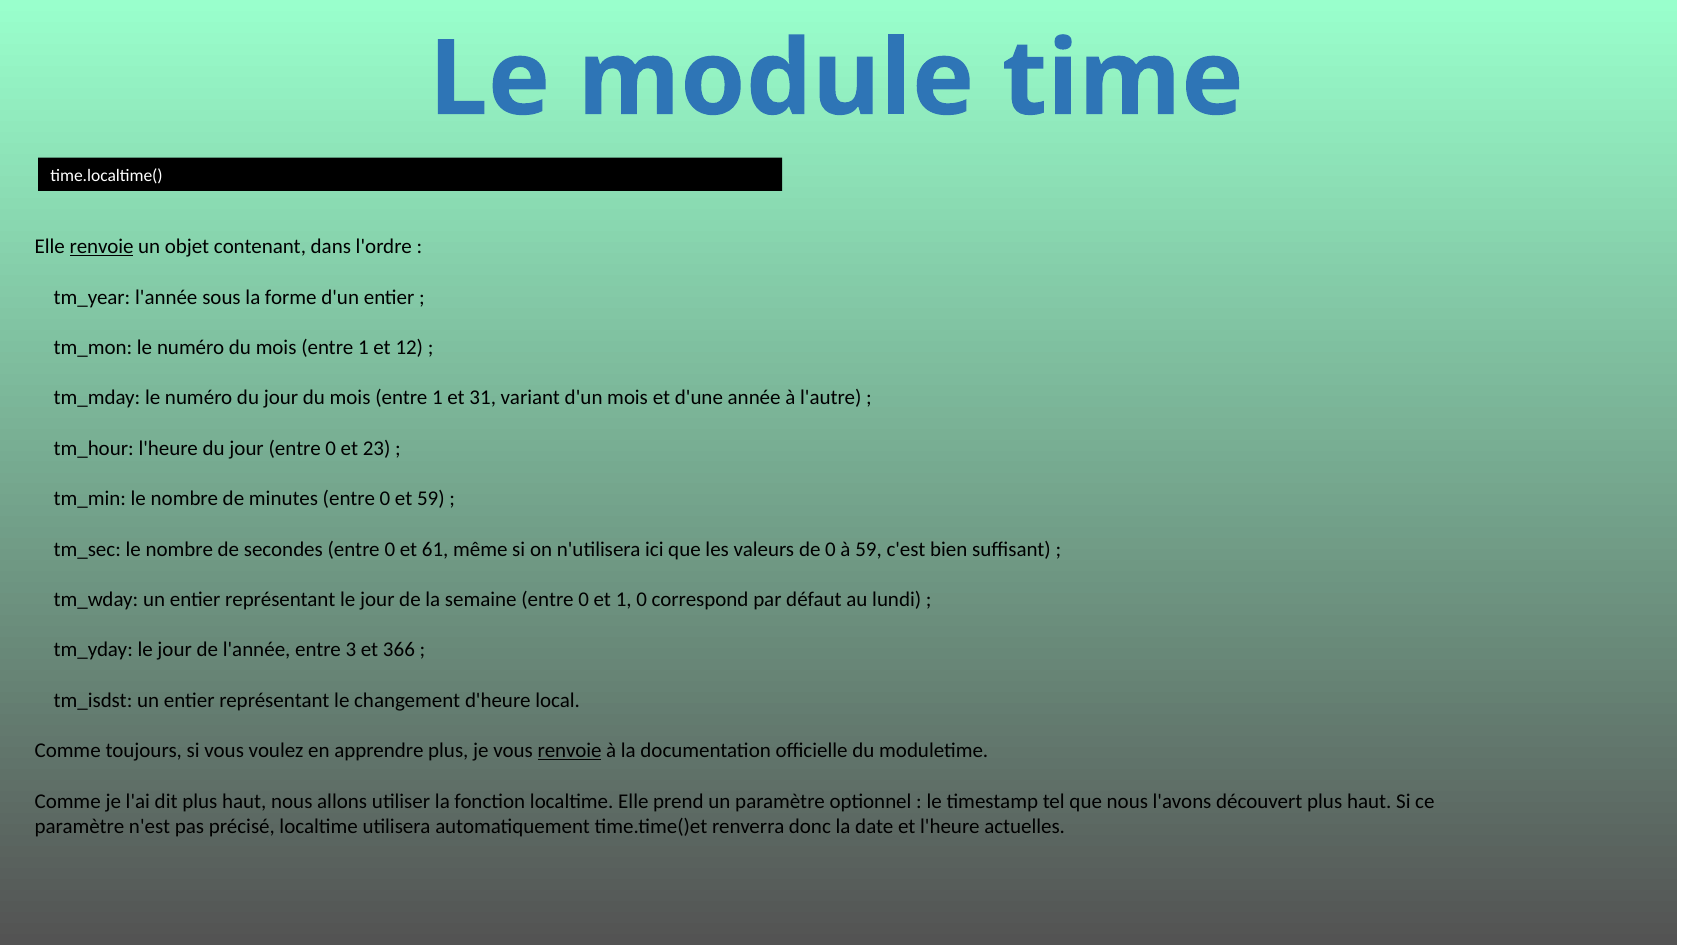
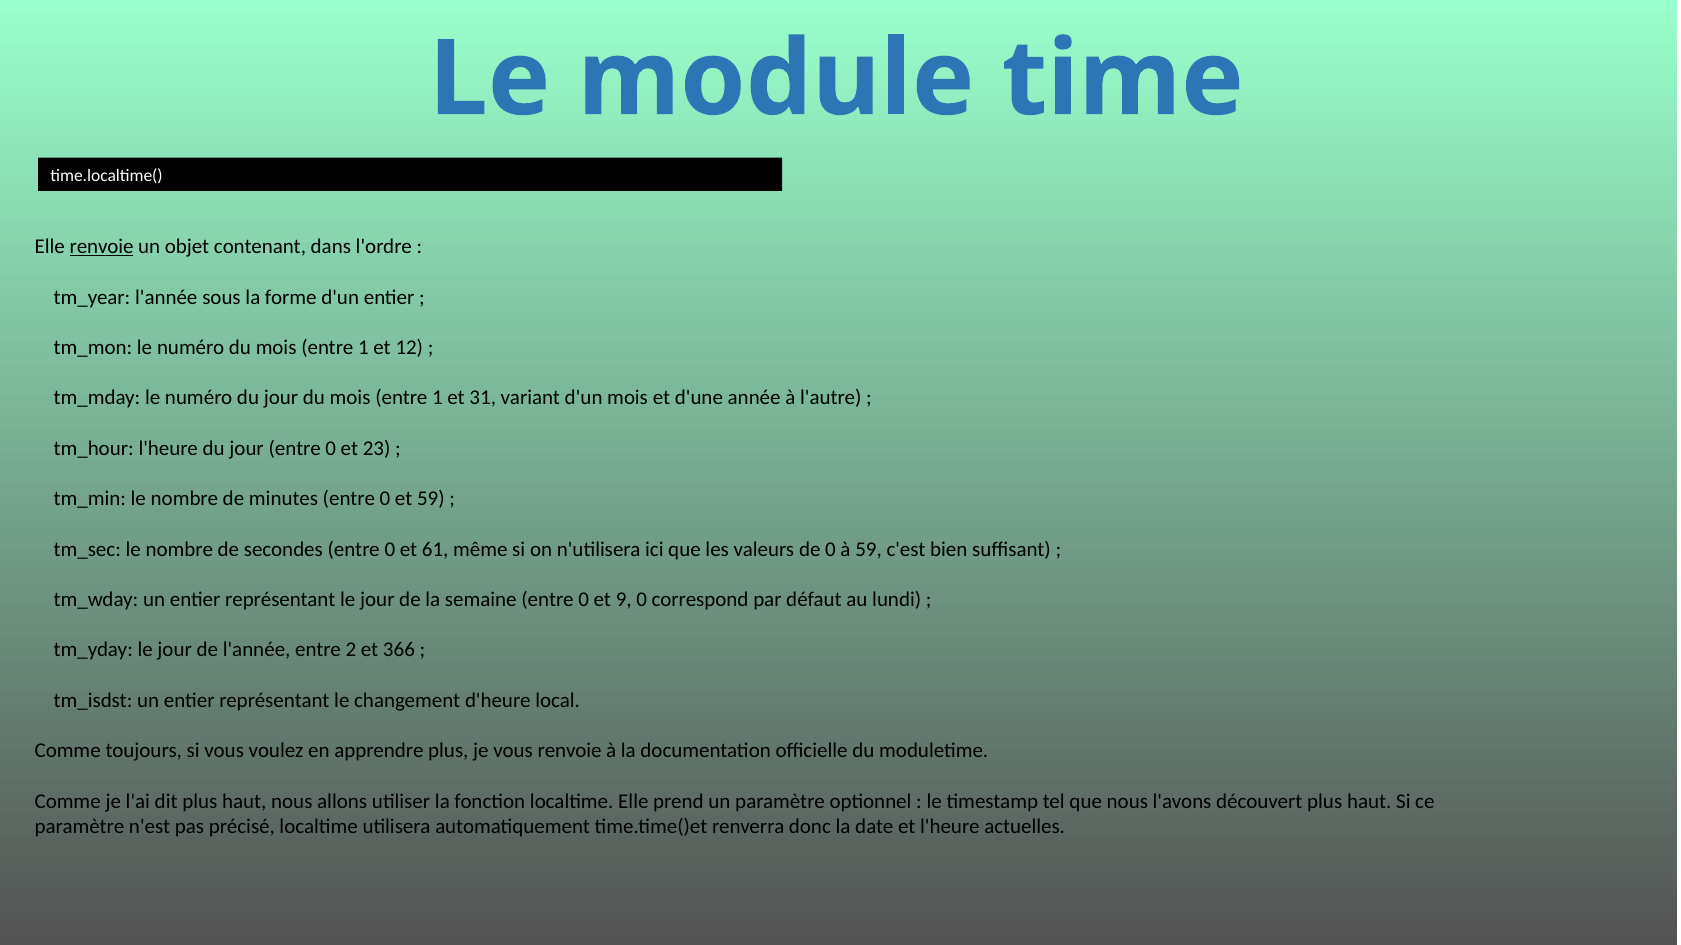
et 1: 1 -> 9 (624, 600)
3: 3 -> 2 (351, 650)
renvoie underline: present -> none (570, 751)
